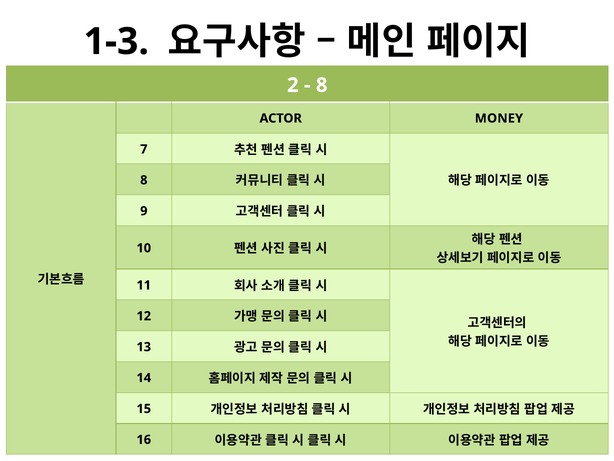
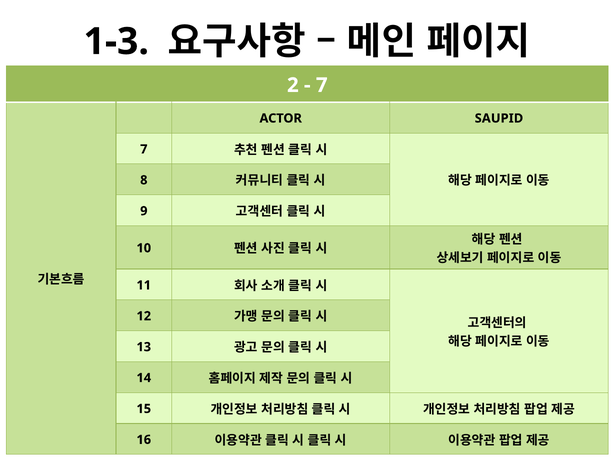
8: 8 -> 7 (322, 85)
MONEY: MONEY -> SAUPID (499, 118)
